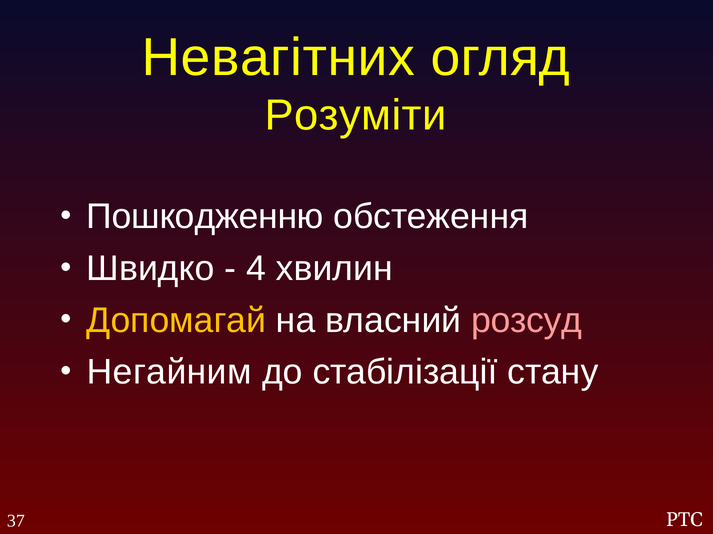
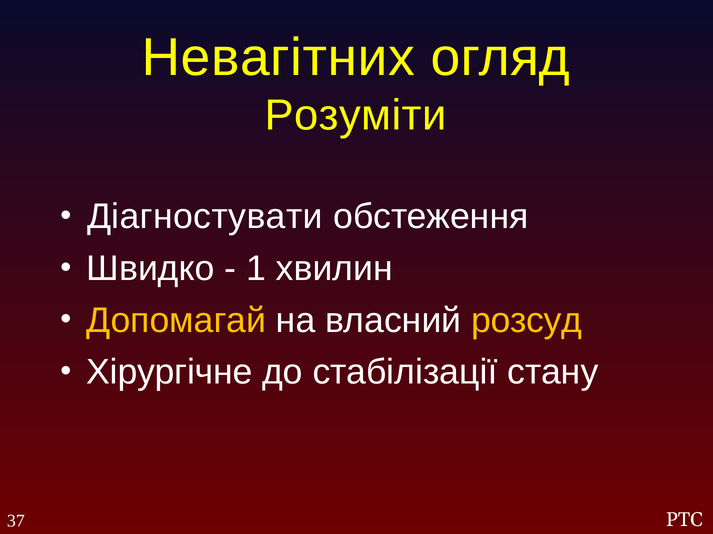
Пошкодженню: Пошкодженню -> Діагностувати (205, 217)
4: 4 -> 1 (256, 269)
розсуд colour: pink -> yellow (527, 321)
Негайним: Негайним -> Хірургічне (169, 373)
